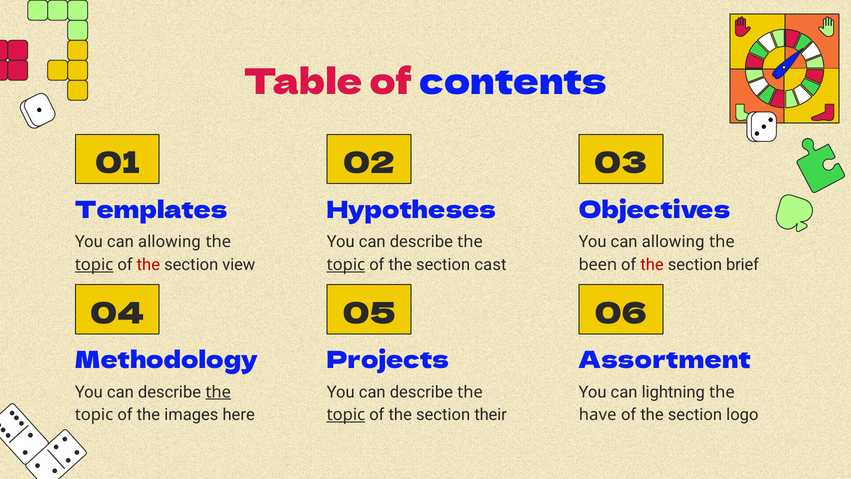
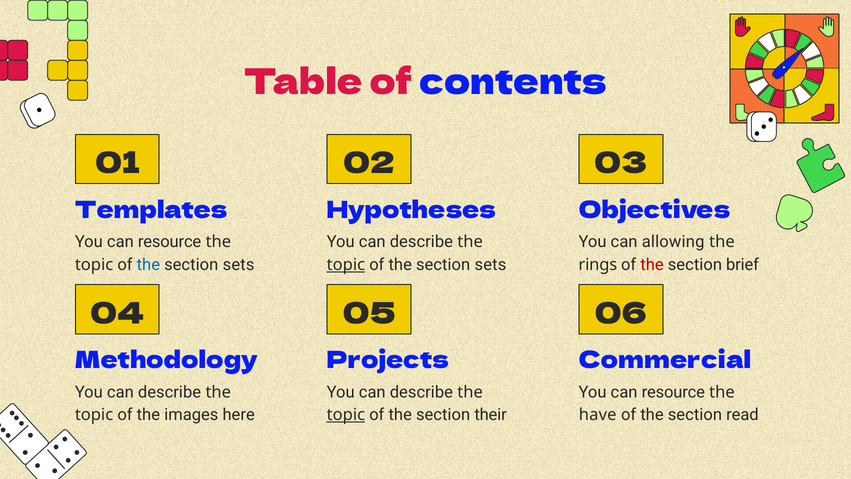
allowing: allowing -> resource (170, 242)
topic underline: present -> none (94, 265)
the colour: red -> blue (148, 265)
view: view -> sets (239, 265)
cast: cast -> sets (490, 265)
been: been -> rings (598, 265)
Assortment: Assortment -> Commercial (665, 360)
the underline: present -> none (218, 392)
lightning: lightning -> resource (673, 392)
logo: logo -> read (742, 415)
